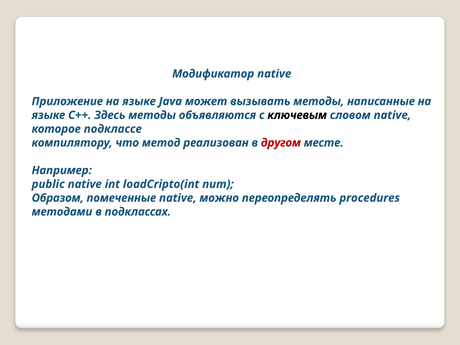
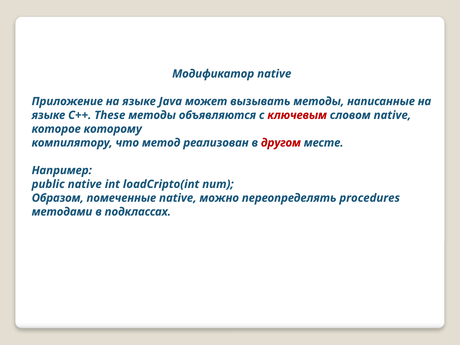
Здесь: Здесь -> These (110, 115)
ключевым colour: black -> red (297, 115)
подклассе: подклассе -> которому (113, 129)
